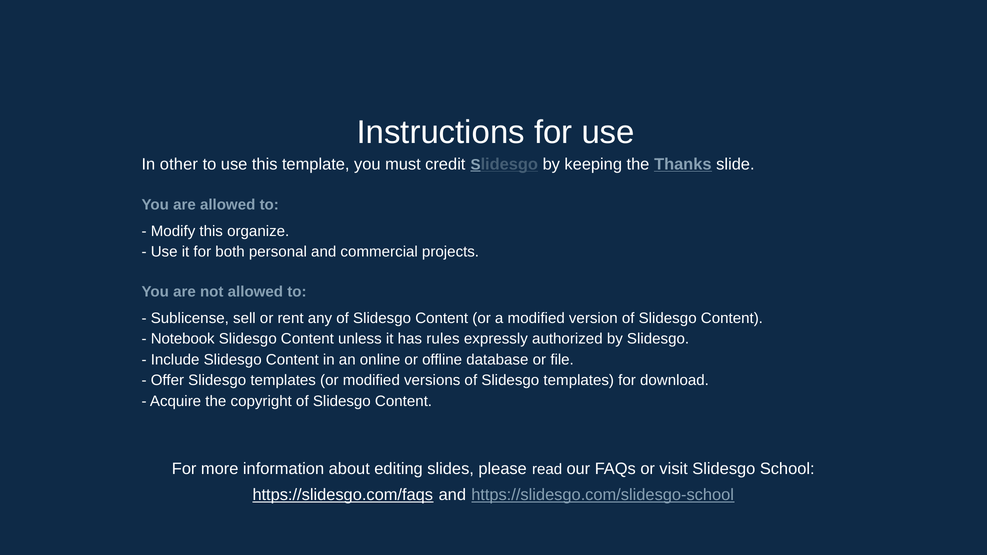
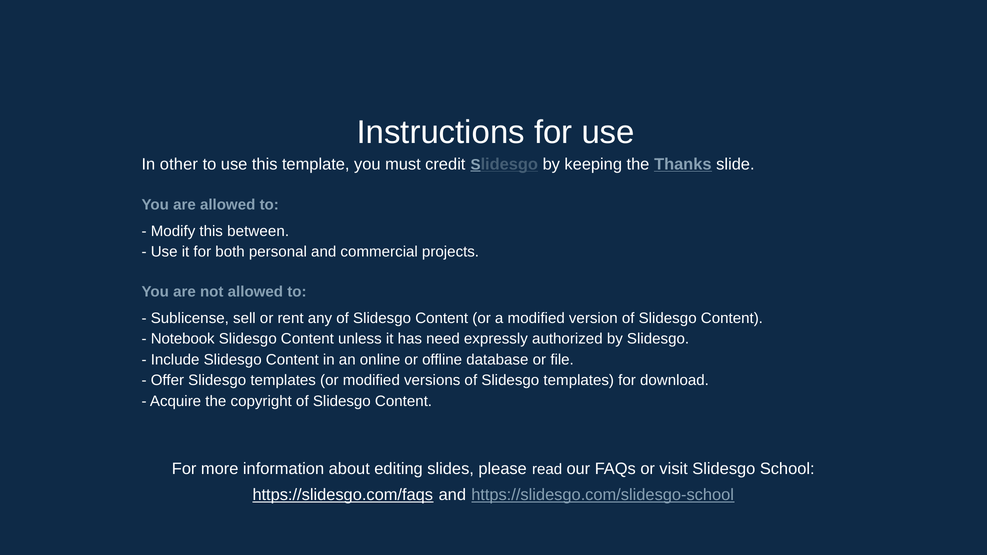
organize: organize -> between (258, 231)
rules: rules -> need (443, 339)
